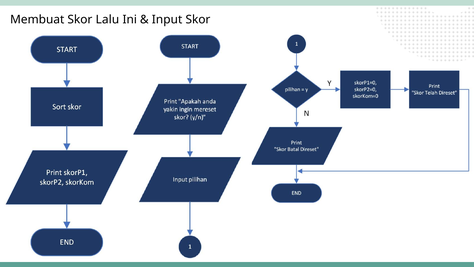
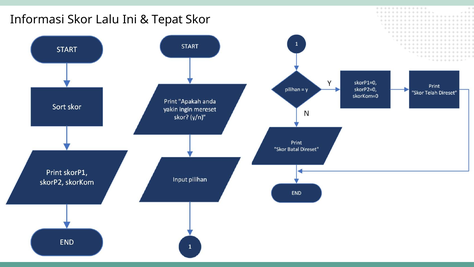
Membuat: Membuat -> Informasi (37, 20)
Input: Input -> Tepat (167, 20)
